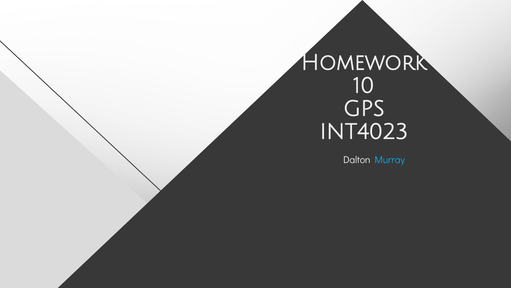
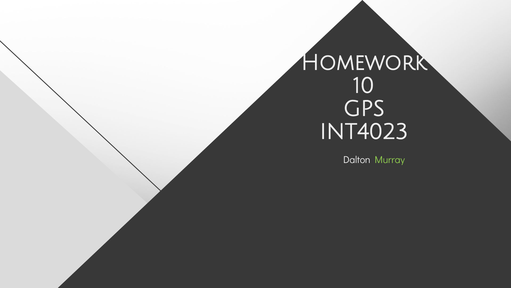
Murray colour: light blue -> light green (390, 160)
